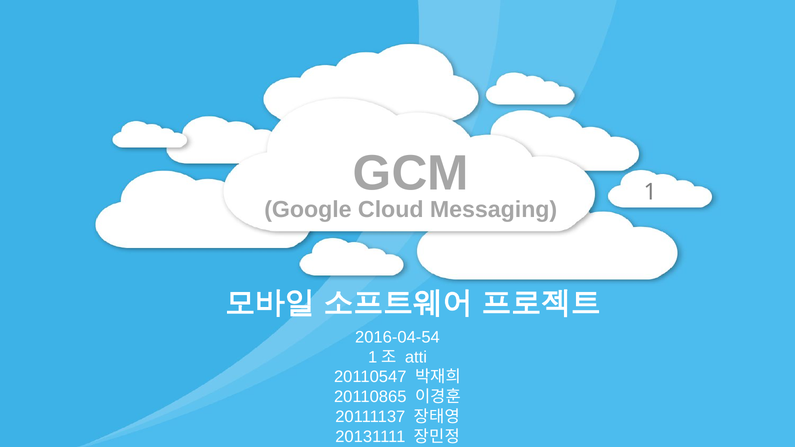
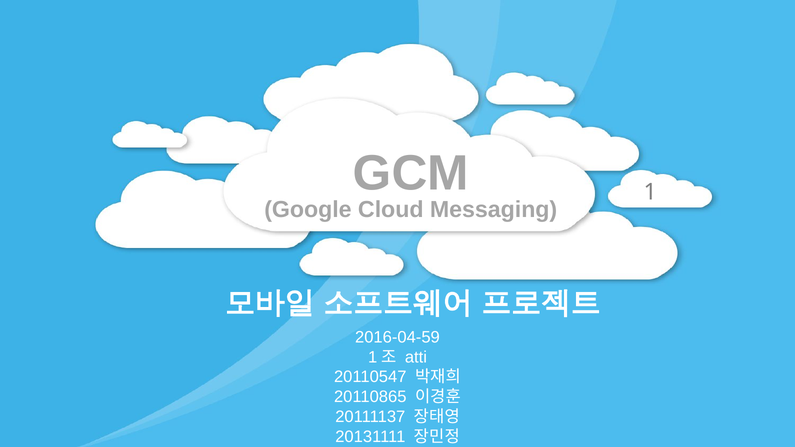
2016-04-54: 2016-04-54 -> 2016-04-59 (397, 337)
